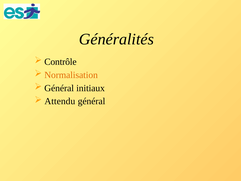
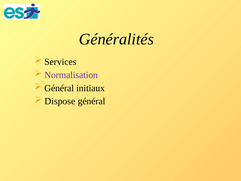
Contrôle: Contrôle -> Services (60, 62)
Normalisation colour: orange -> purple (71, 75)
Attendu: Attendu -> Dispose (60, 101)
